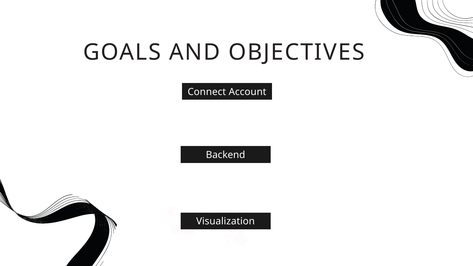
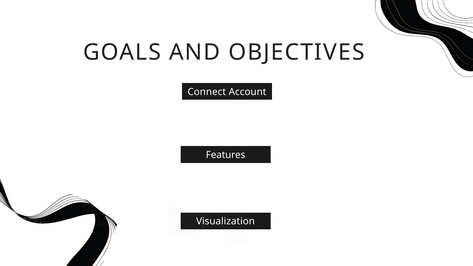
Backend: Backend -> Features (226, 155)
